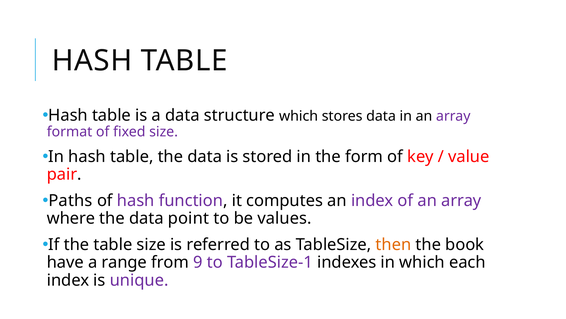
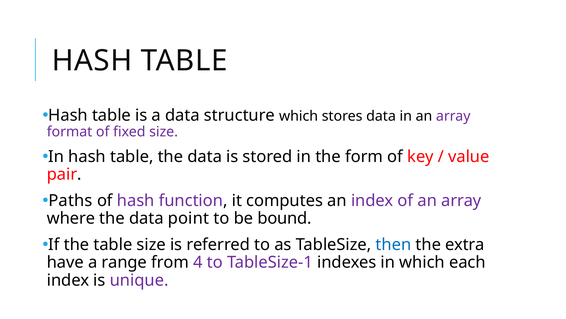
values: values -> bound (285, 218)
then colour: orange -> blue (393, 244)
book: book -> extra (465, 244)
9: 9 -> 4 (198, 262)
